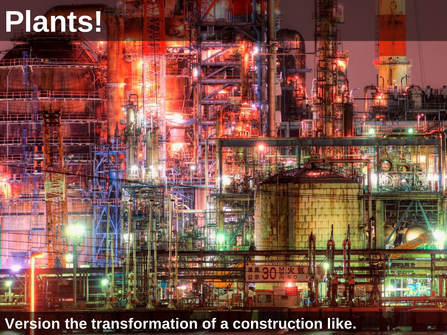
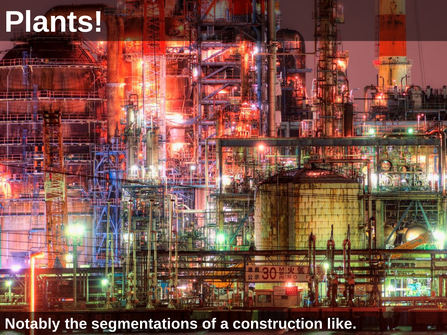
Version: Version -> Notably (32, 324)
transformation: transformation -> segmentations (145, 324)
